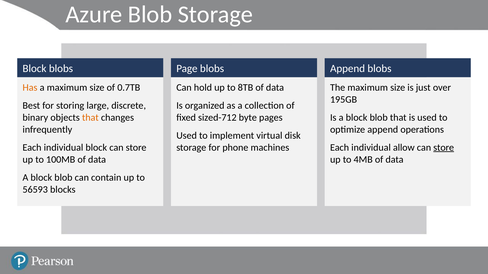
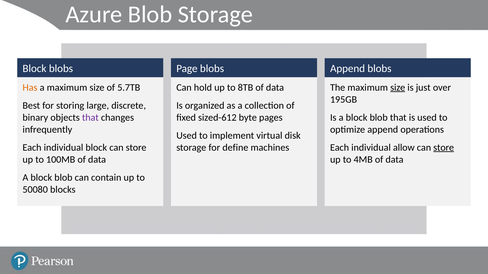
0.7TB: 0.7TB -> 5.7TB (129, 88)
size underline: none -> present (398, 88)
that colour: orange -> purple (90, 118)
sized-712: sized-712 -> sized-612 (217, 118)
phone: phone -> define (235, 148)
56593: 56593 -> 50080 (35, 190)
